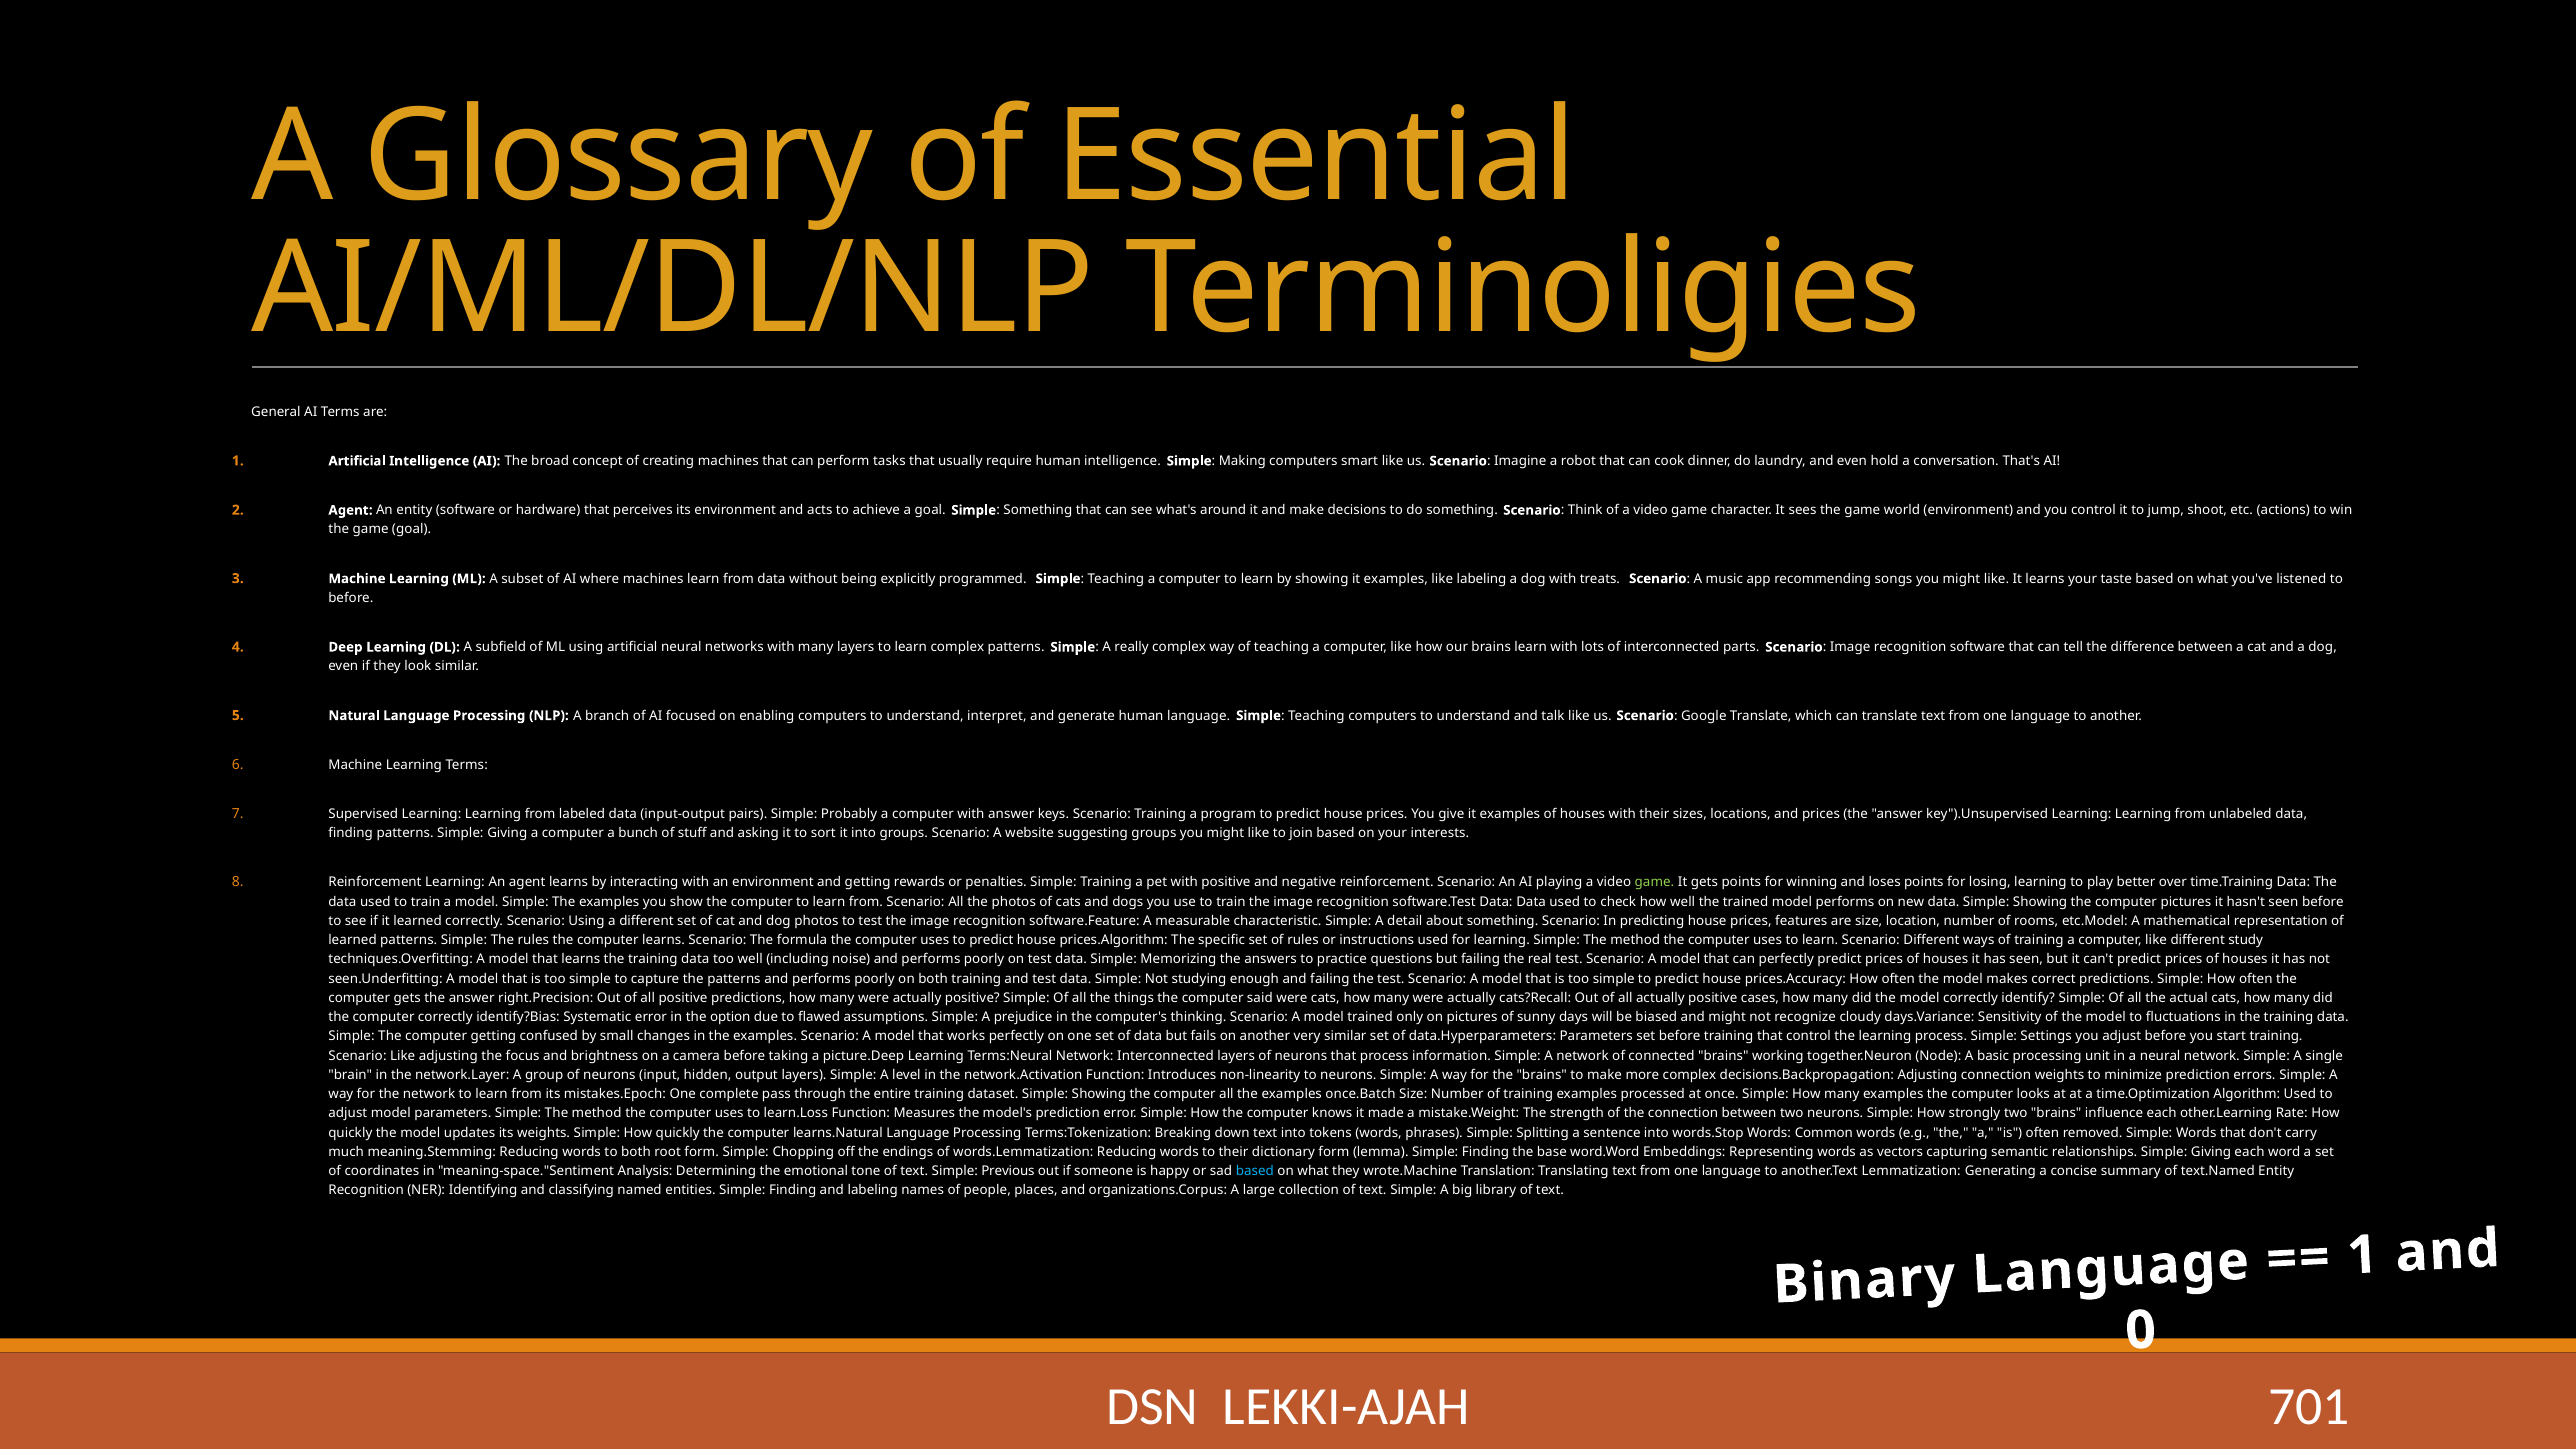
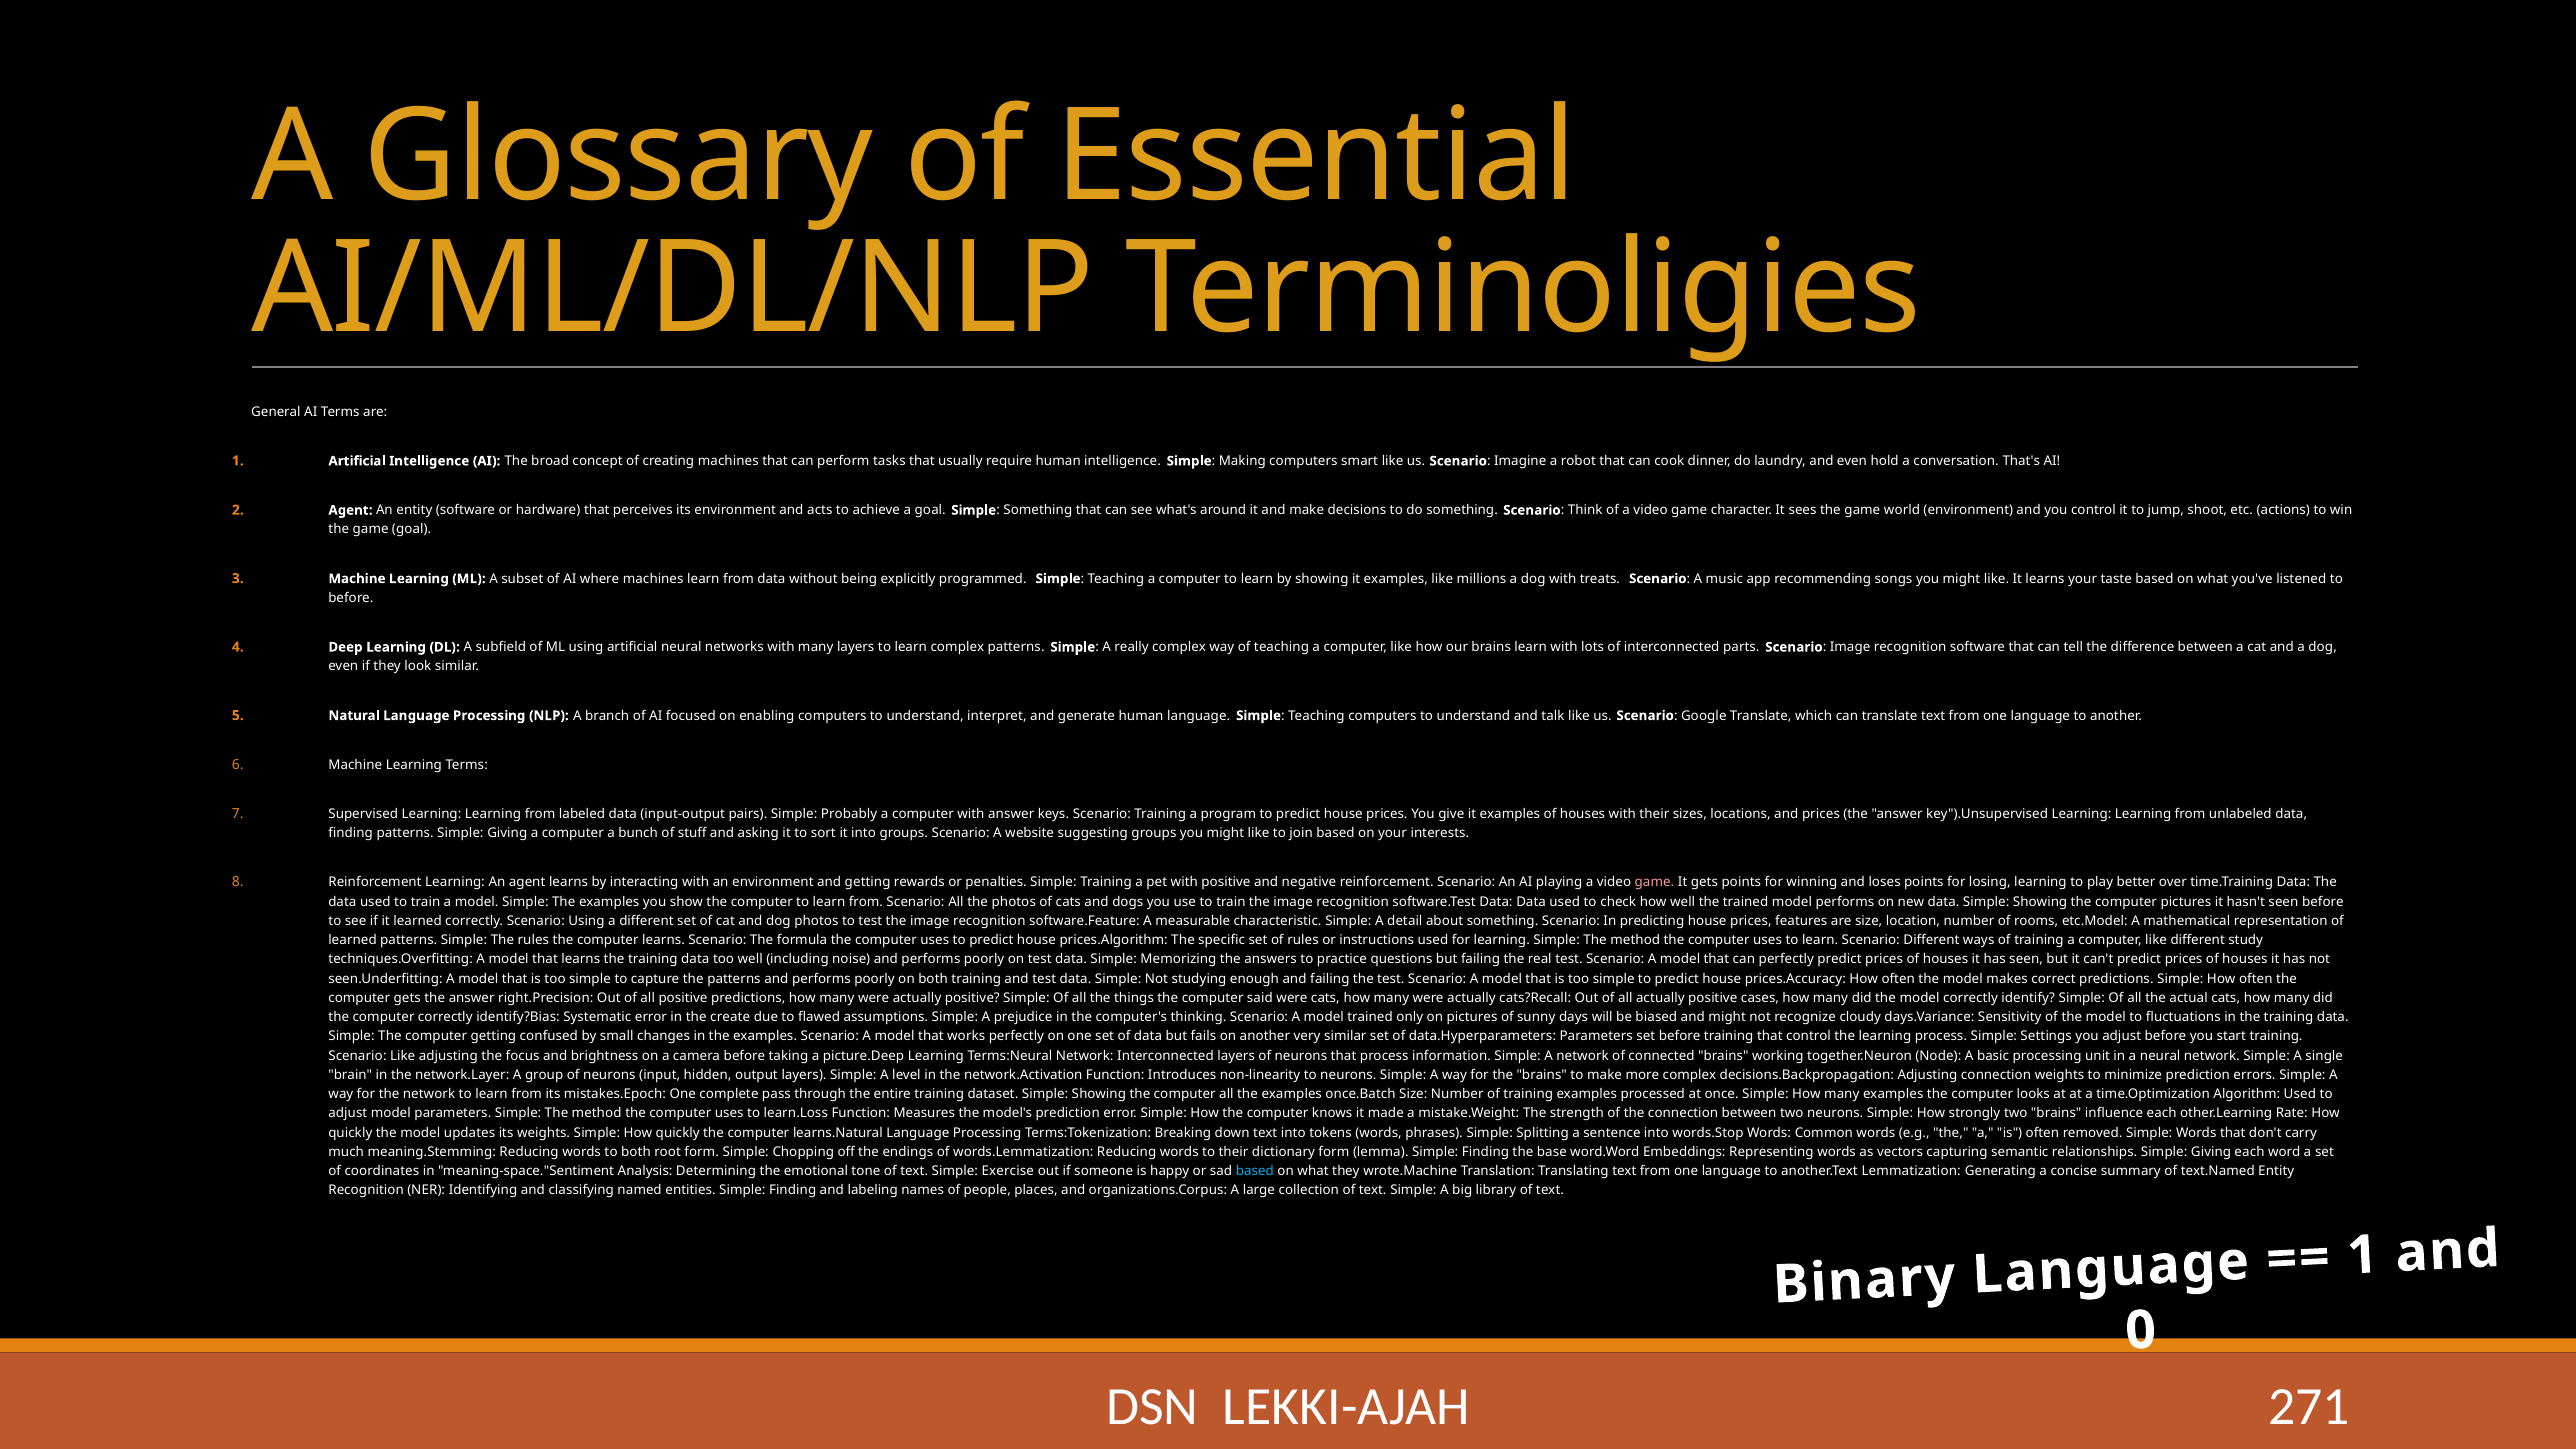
like labeling: labeling -> millions (1482, 579)
game colour: light green -> pink (1654, 882)
option: option -> create (730, 1017)
Previous: Previous -> Exercise (1008, 1171)
701: 701 -> 271 (2309, 1406)
